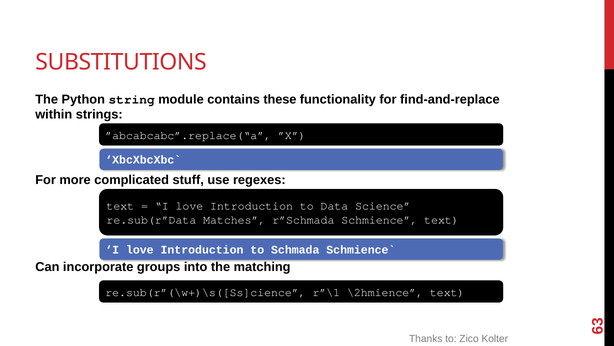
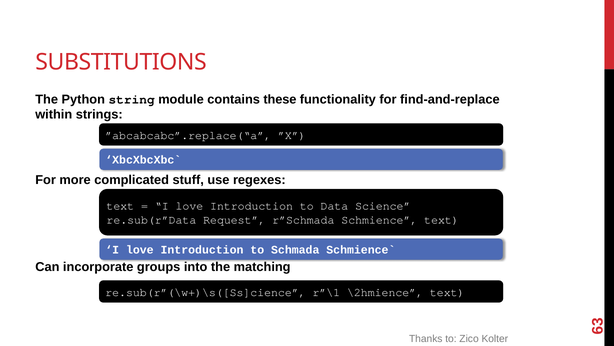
Matches: Matches -> Request (234, 219)
